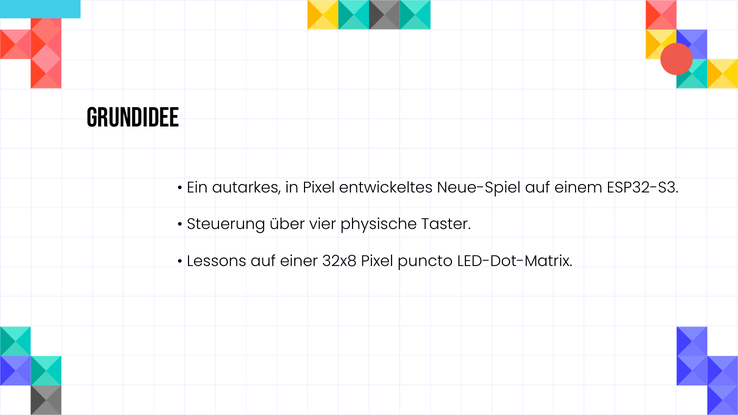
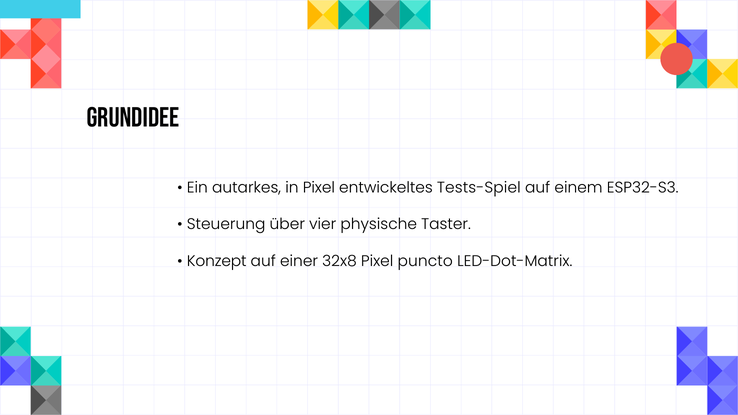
Neue-Spiel: Neue-Spiel -> Tests-Spiel (479, 188)
Lessons: Lessons -> Konzept (217, 261)
